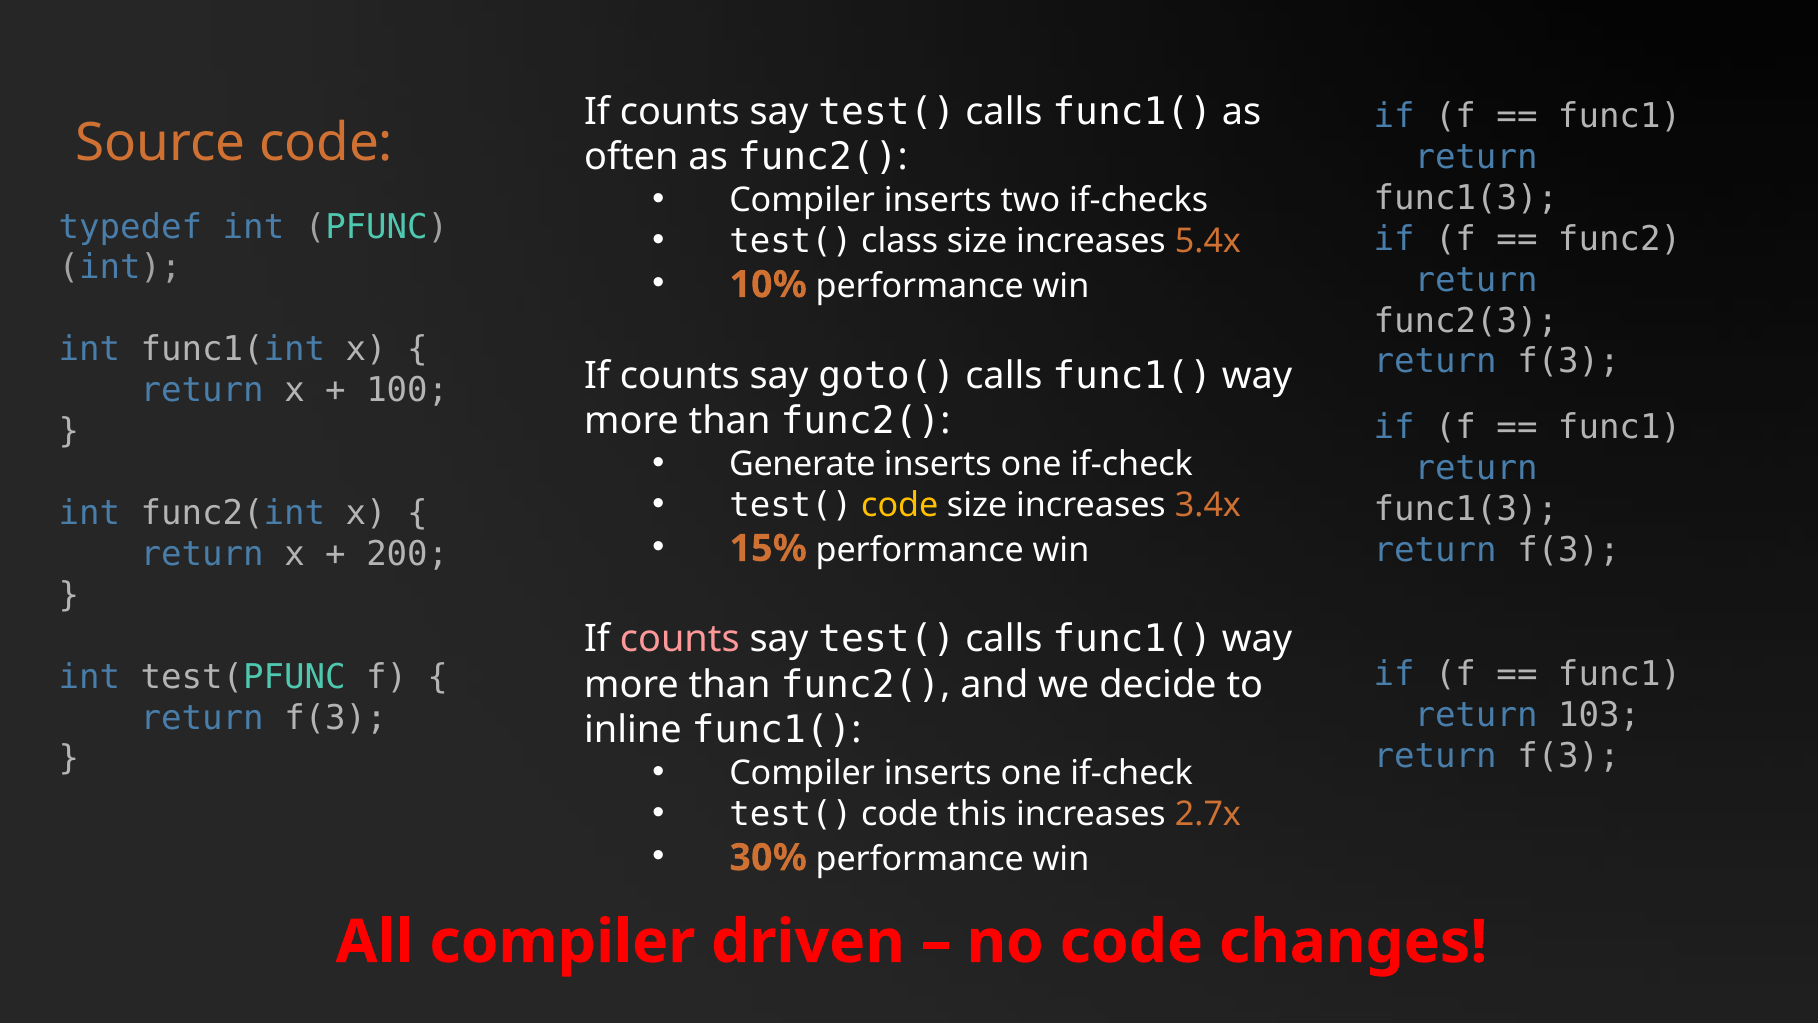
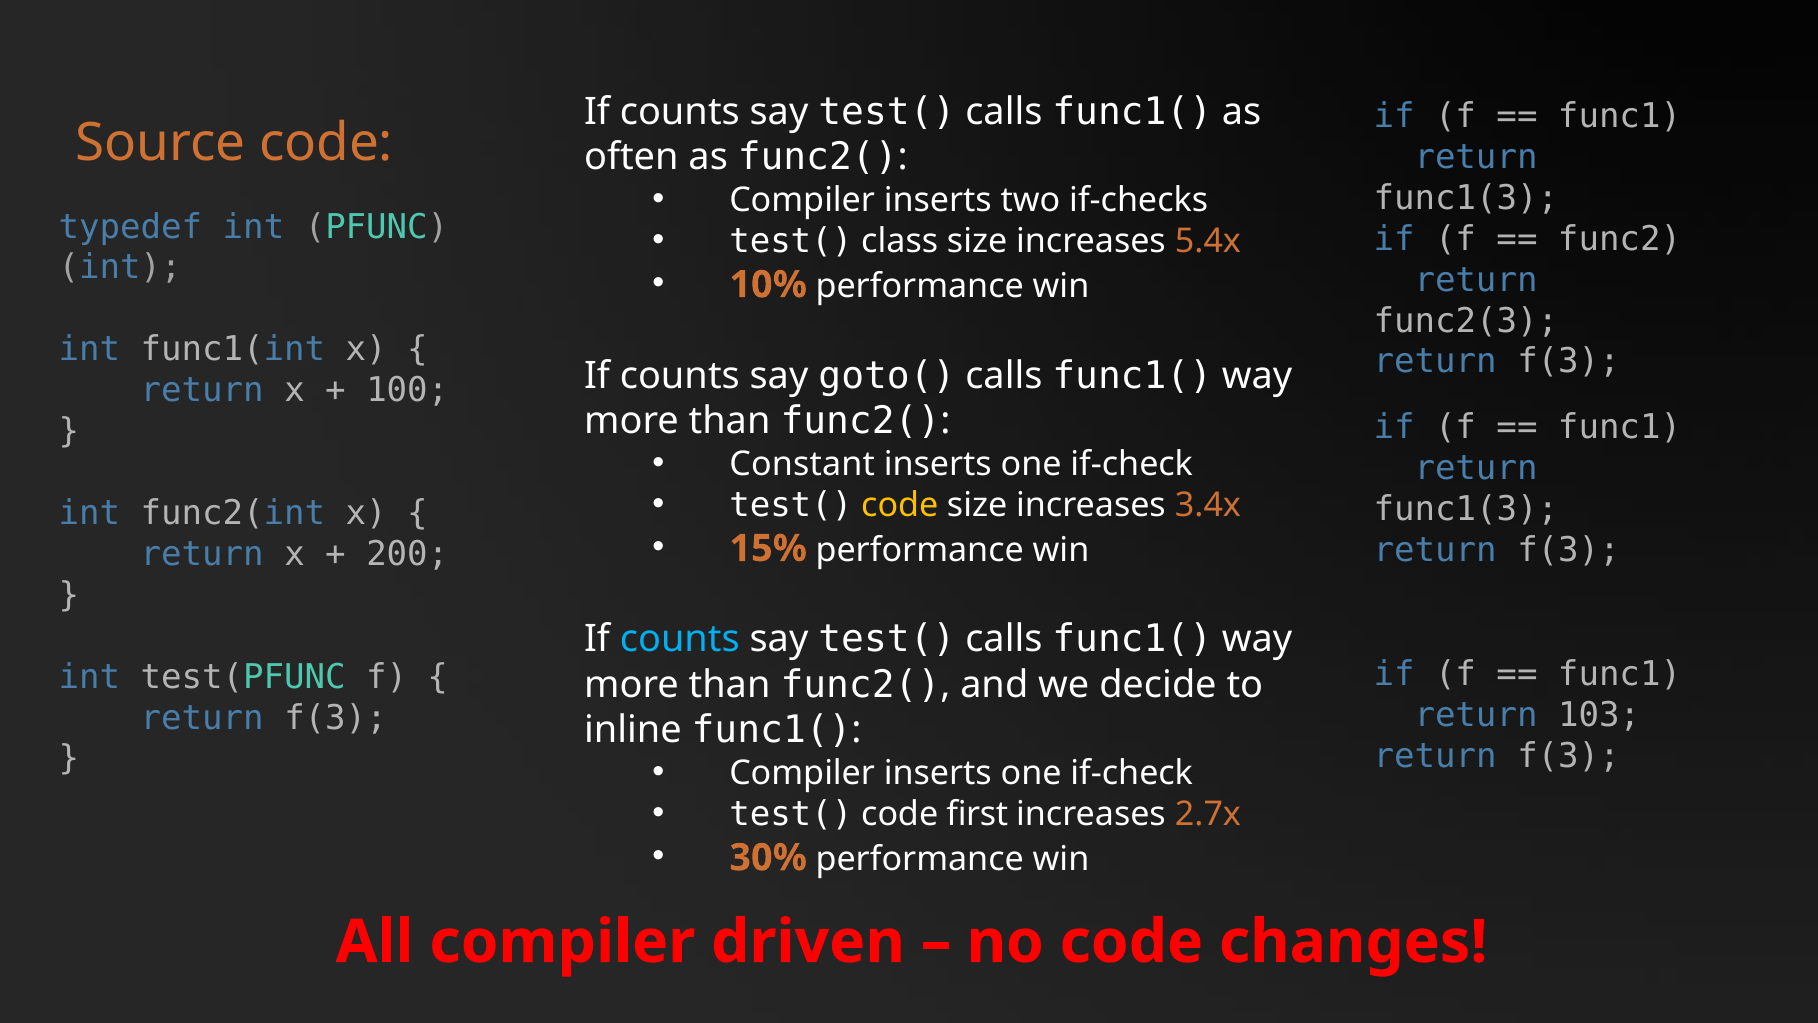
Generate: Generate -> Constant (802, 464)
counts colour: pink -> light blue (680, 639)
this: this -> first (977, 814)
